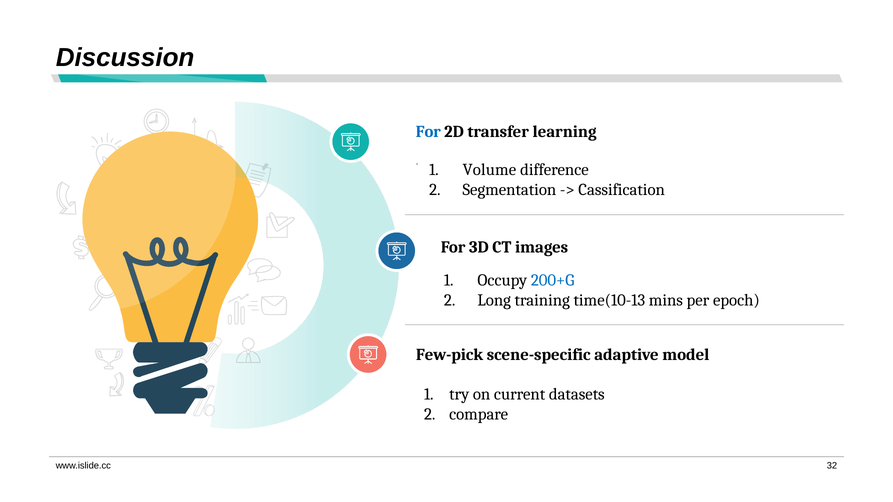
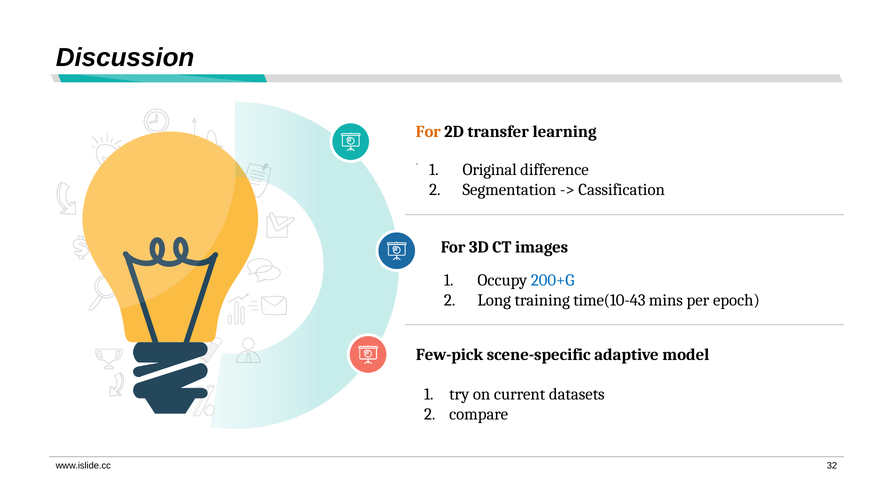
For colour: blue -> orange (428, 132)
Volume: Volume -> Original (490, 170)
time(10-13: time(10-13 -> time(10-43 (609, 301)
